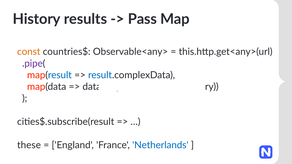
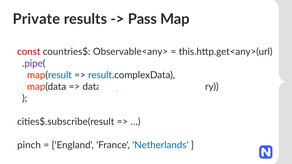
History: History -> Private (36, 19)
const colour: orange -> red (29, 52)
these: these -> pinch (29, 145)
